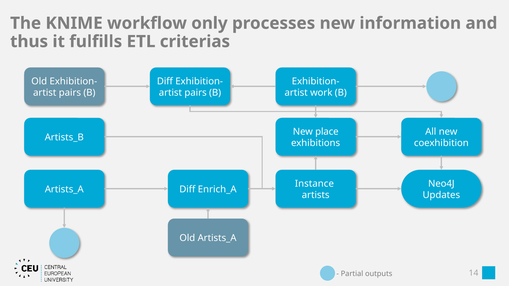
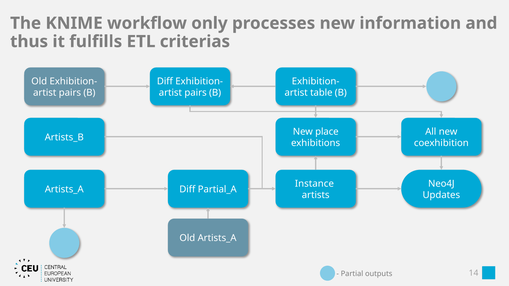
work: work -> table (321, 93)
Enrich_A: Enrich_A -> Partial_A (217, 190)
